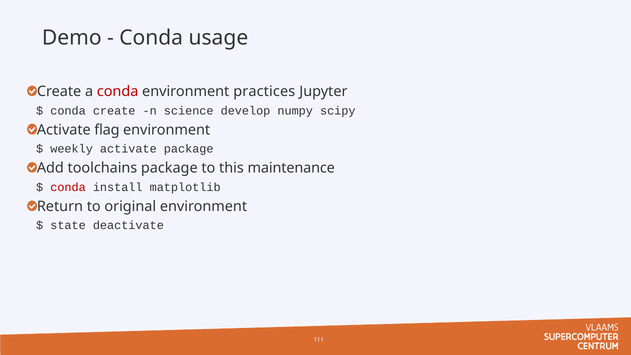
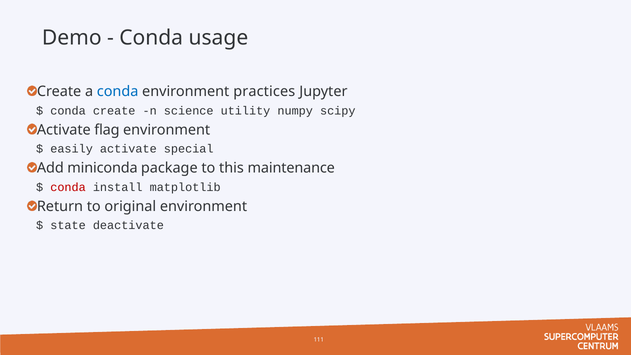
conda colour: red -> blue (118, 92)
develop: develop -> utility (246, 111)
weekly: weekly -> easily (72, 149)
activate package: package -> special (189, 149)
toolchains: toolchains -> miniconda (103, 168)
